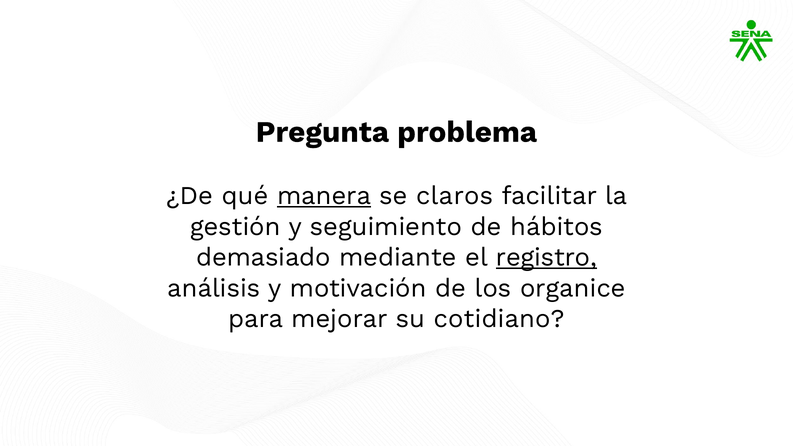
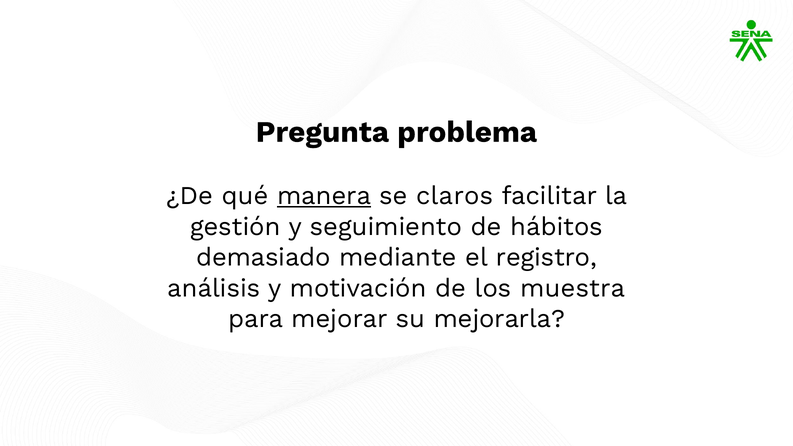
registro underline: present -> none (546, 257)
organice: organice -> muestra (573, 288)
cotidiano: cotidiano -> mejorarla (499, 319)
